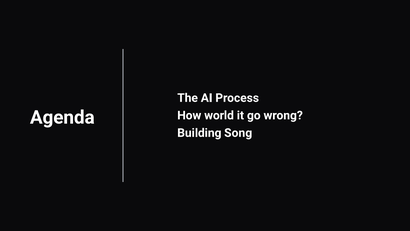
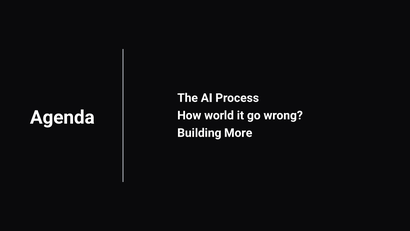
Song: Song -> More (238, 133)
